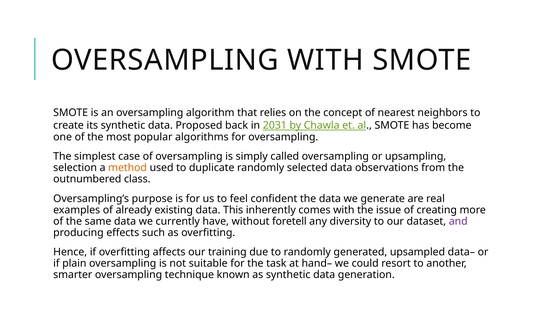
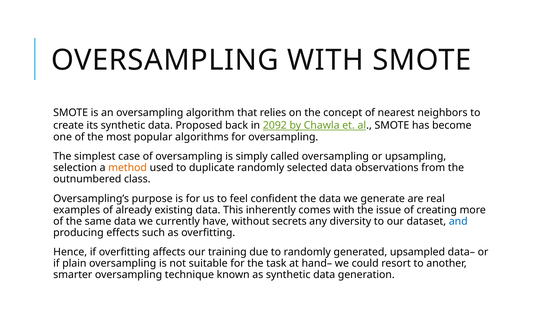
2031: 2031 -> 2092 (275, 125)
foretell: foretell -> secrets (289, 221)
and colour: purple -> blue (458, 221)
